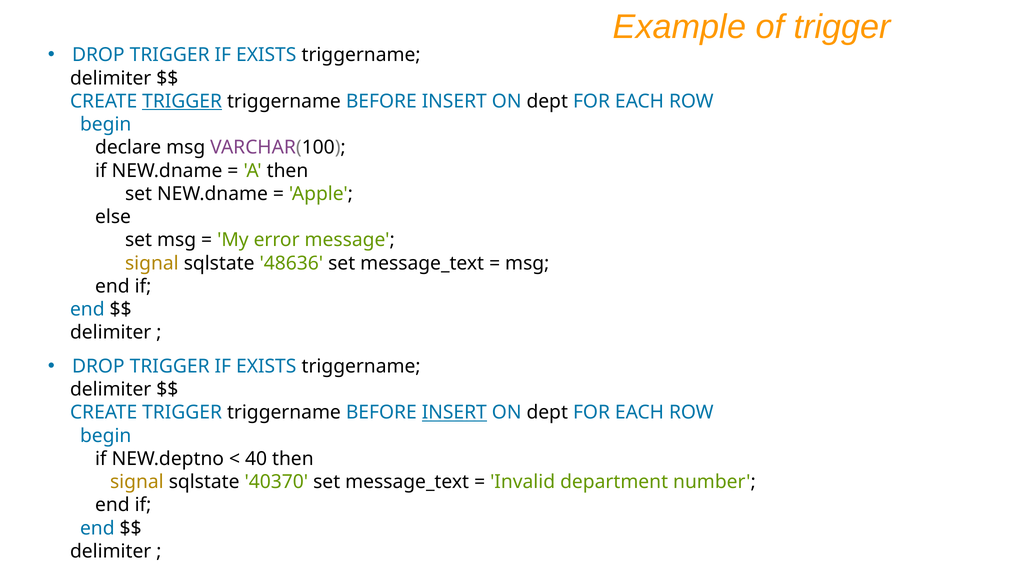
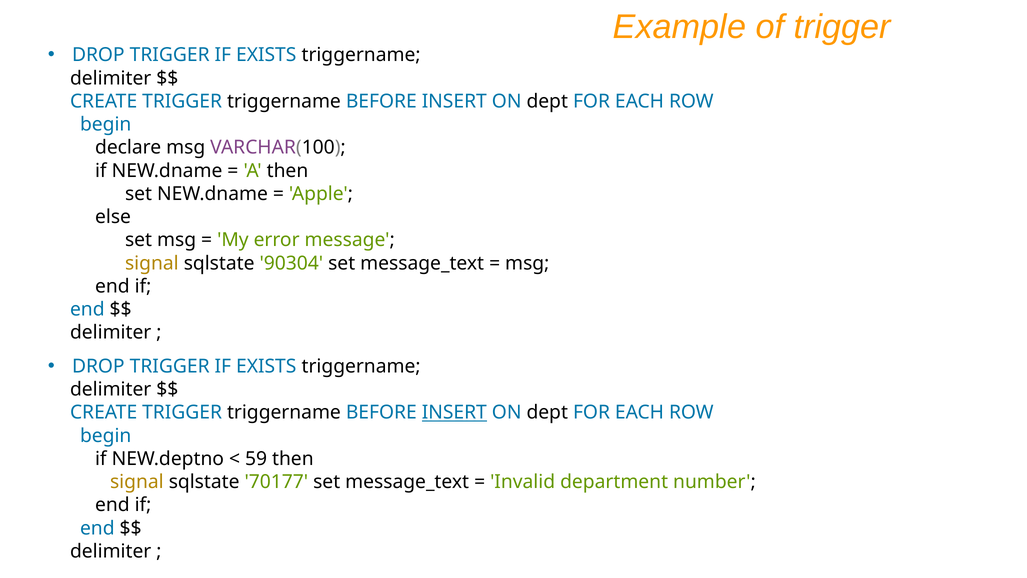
TRIGGER underline: present -> none (182, 101)
48636: 48636 -> 90304 (291, 263)
40: 40 -> 59 (256, 459)
40370: 40370 -> 70177 (276, 482)
